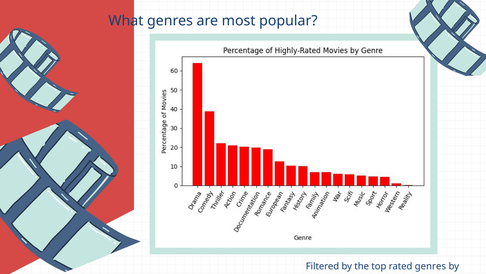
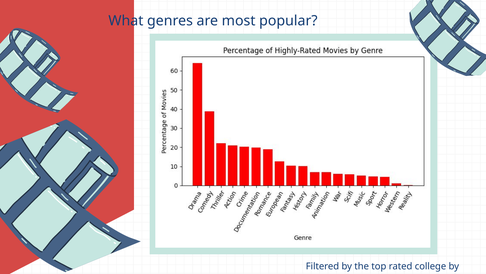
rated genres: genres -> college (430, 266)
